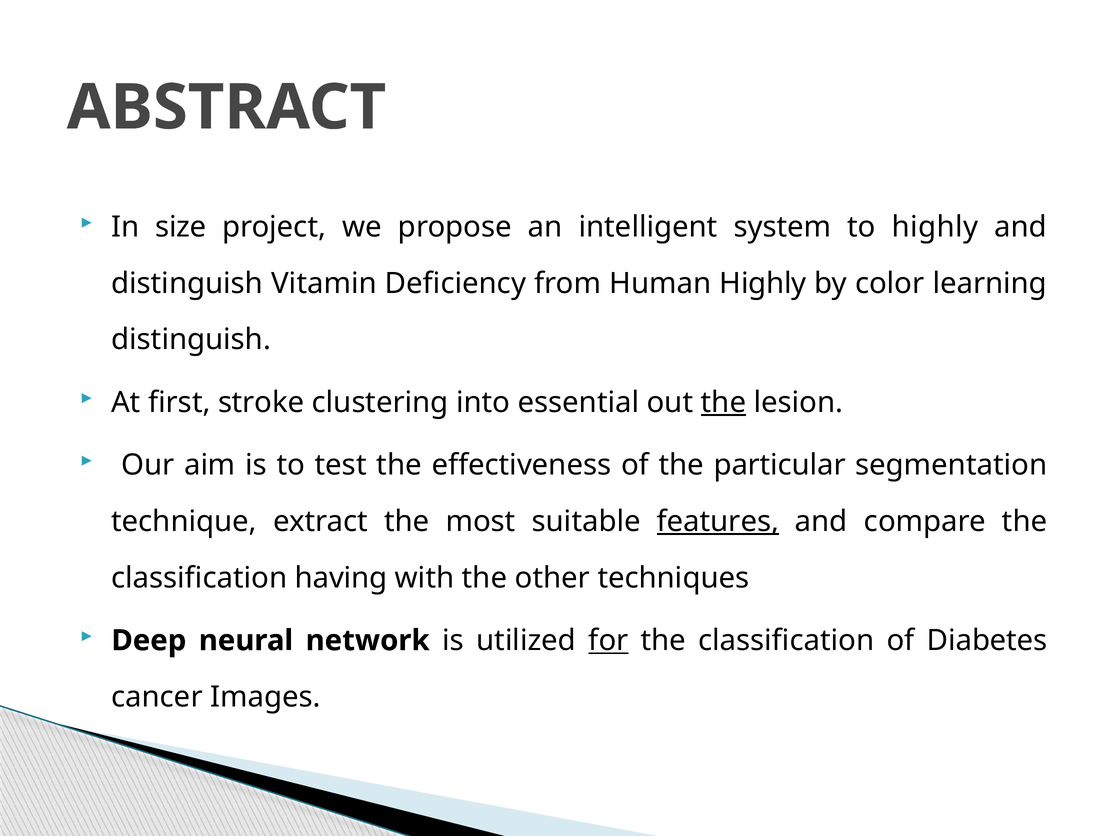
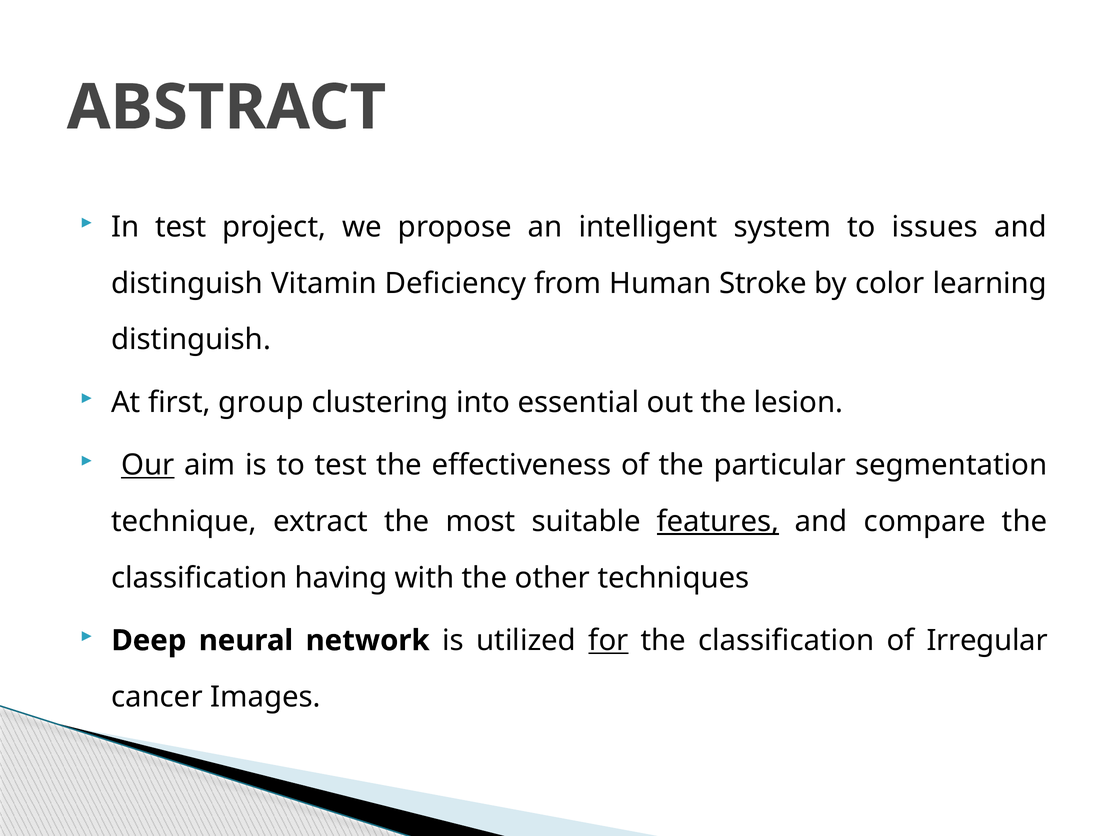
In size: size -> test (181, 227)
to highly: highly -> issues (935, 227)
Human Highly: Highly -> Stroke (763, 283)
stroke: stroke -> group (261, 403)
the underline: present -> none (723, 403)
Our underline: none -> present (148, 465)
Diabetes: Diabetes -> Irregular (987, 641)
